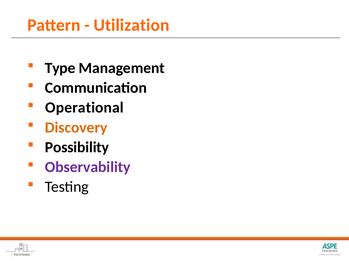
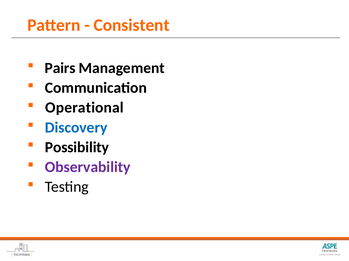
Utilization: Utilization -> Consistent (132, 25)
Type: Type -> Pairs (60, 68)
Discovery colour: orange -> blue (76, 128)
